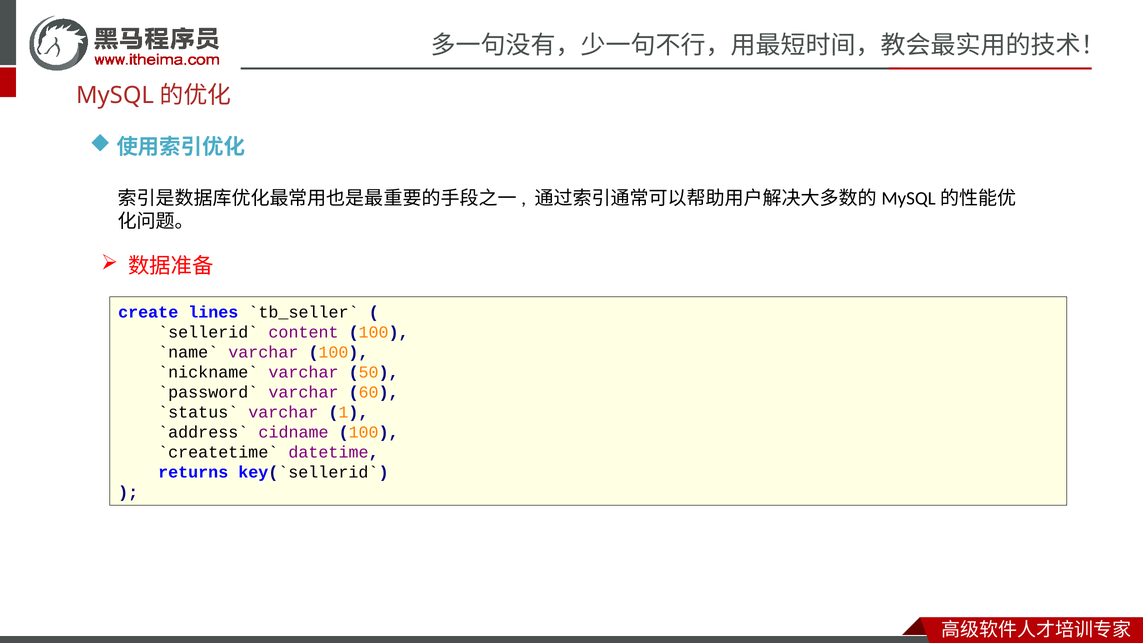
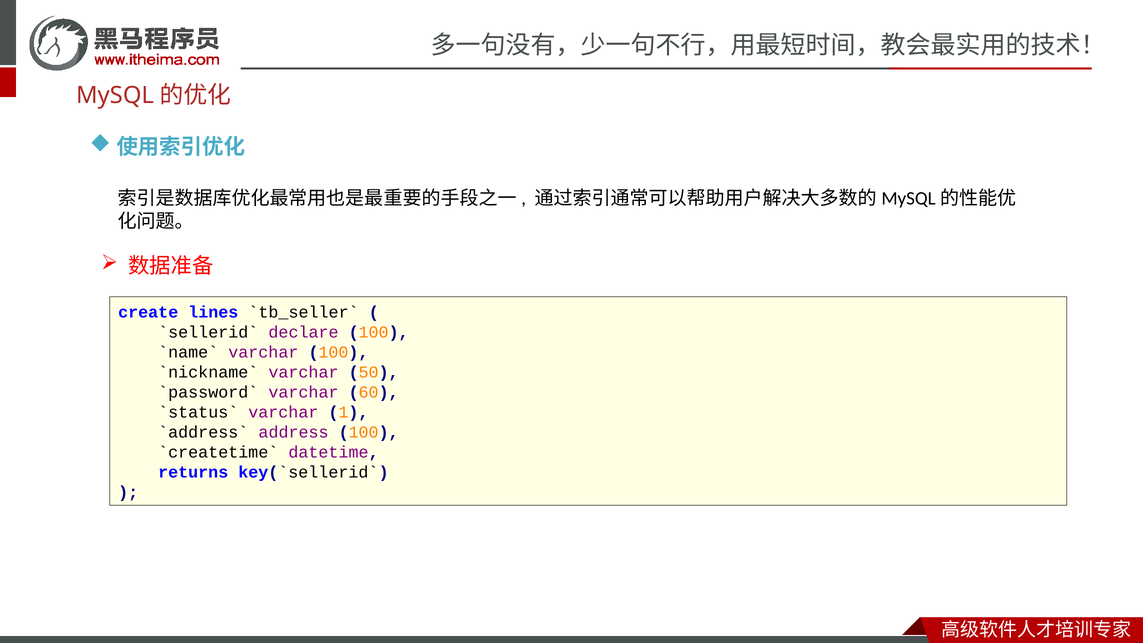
content: content -> declare (304, 332)
cidname: cidname -> address (294, 432)
